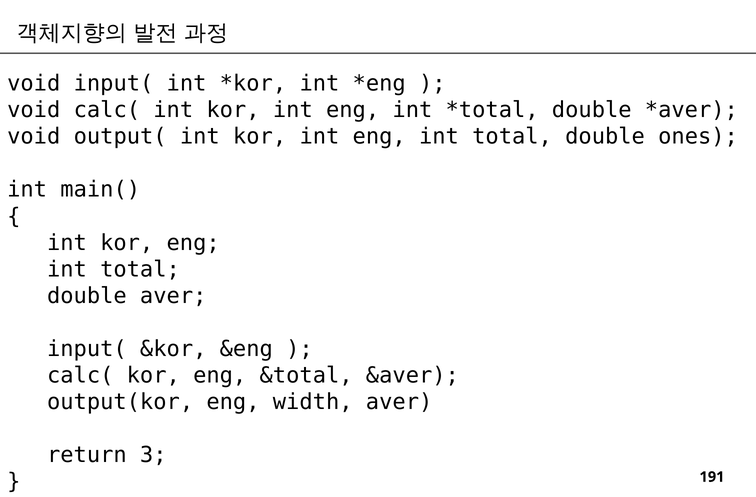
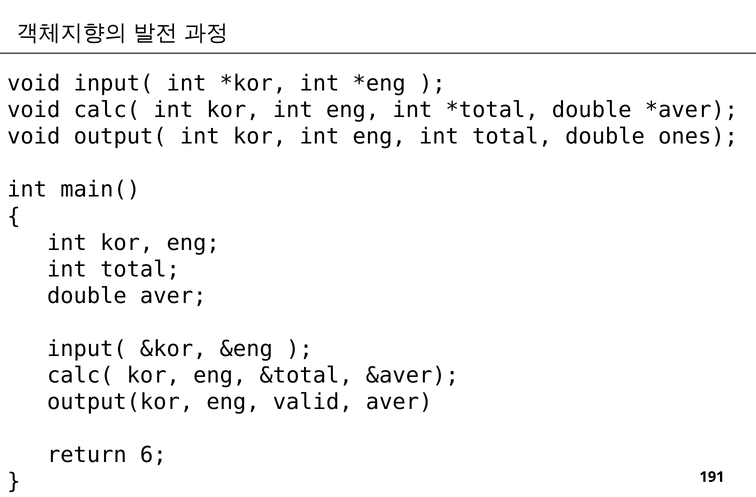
width: width -> valid (313, 401)
3: 3 -> 6 (153, 454)
